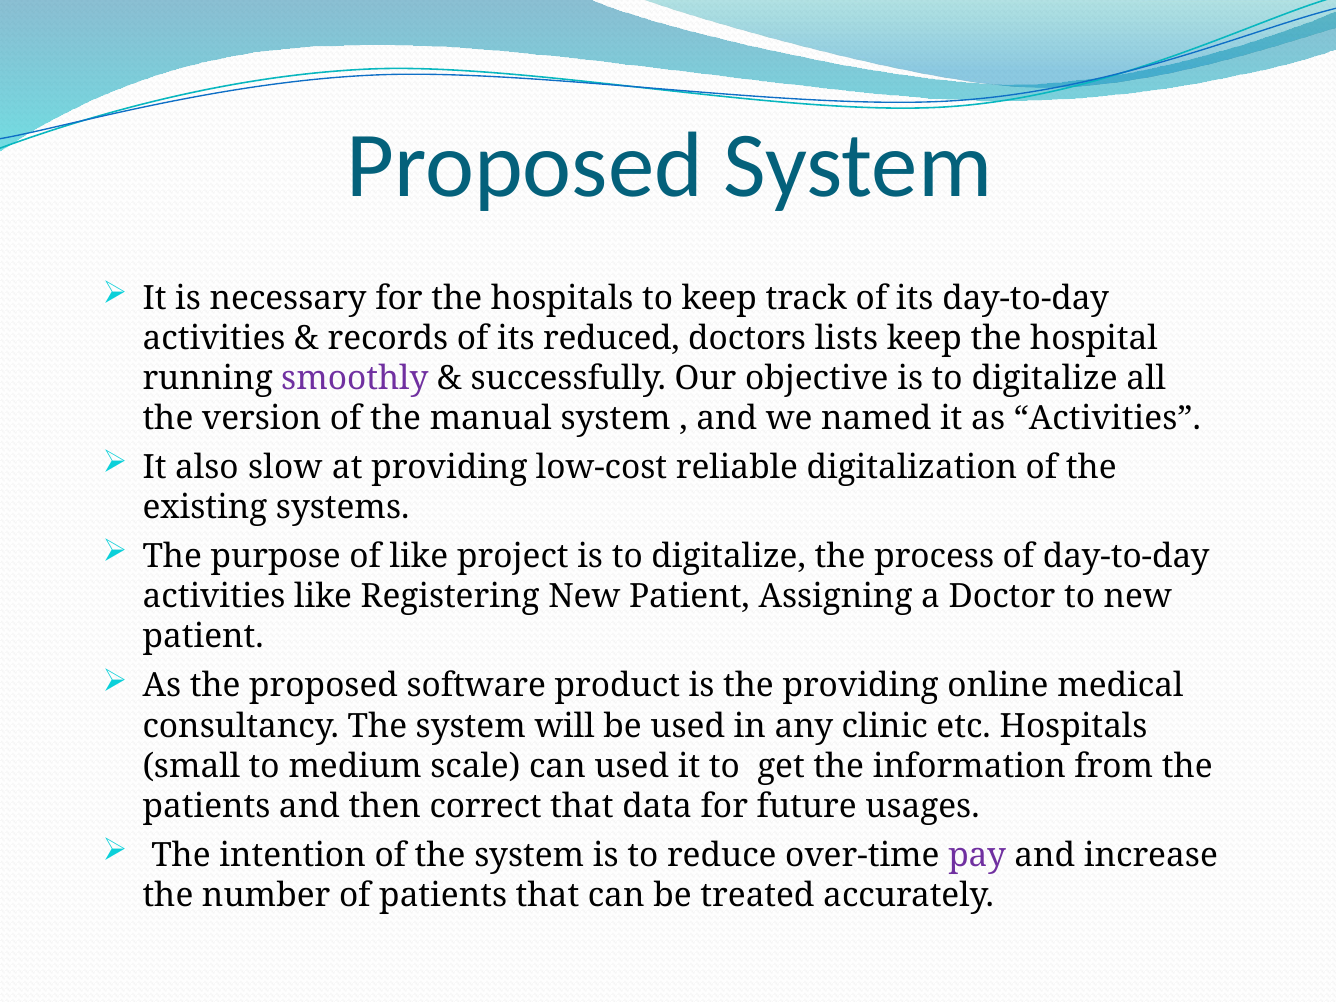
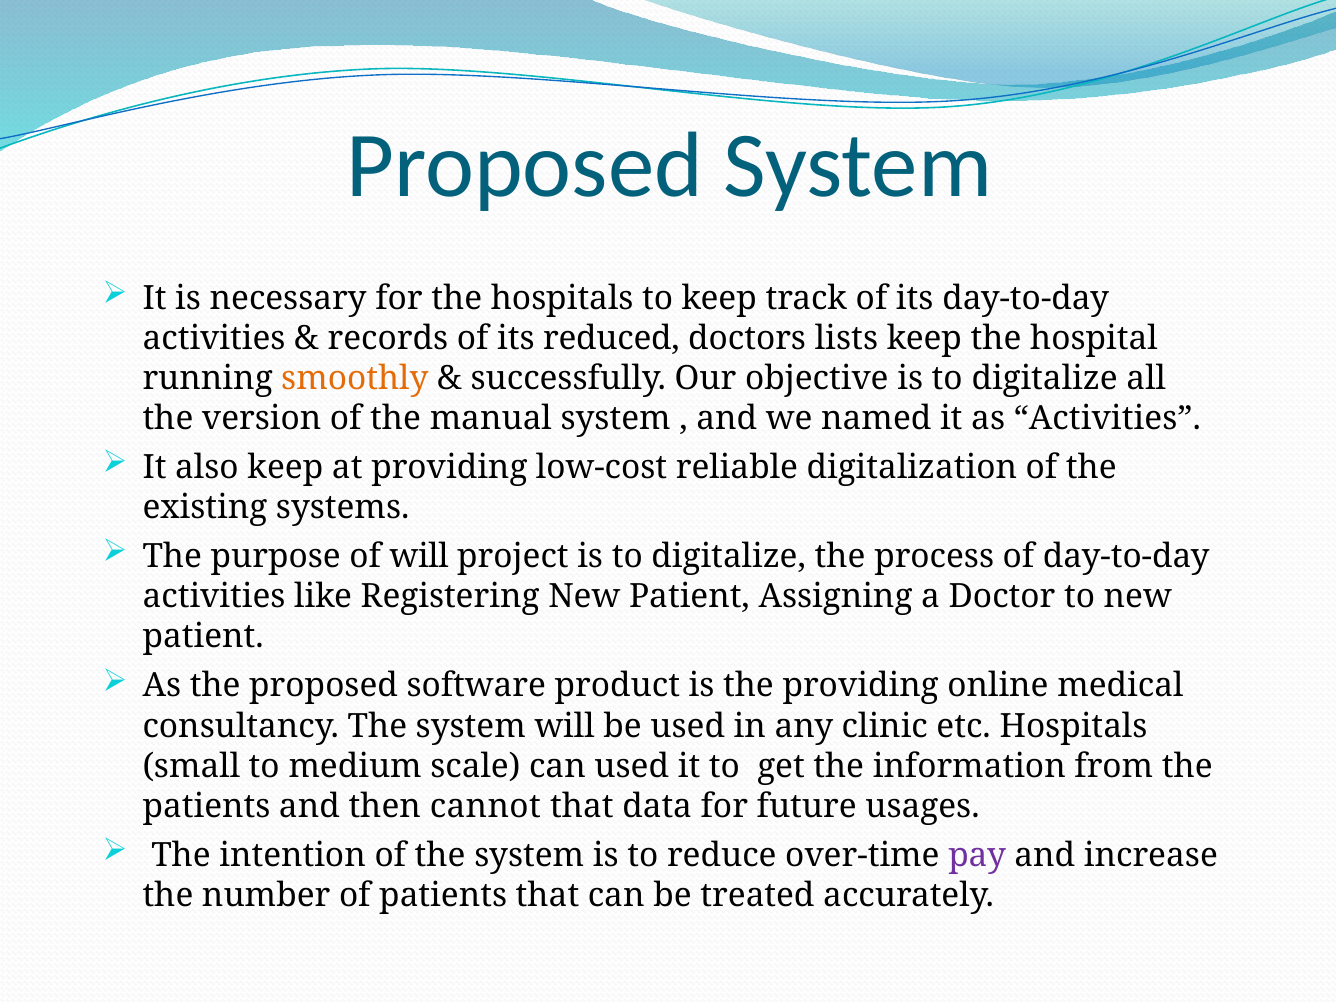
smoothly colour: purple -> orange (355, 379)
also slow: slow -> keep (285, 468)
of like: like -> will (419, 557)
correct: correct -> cannot (485, 806)
